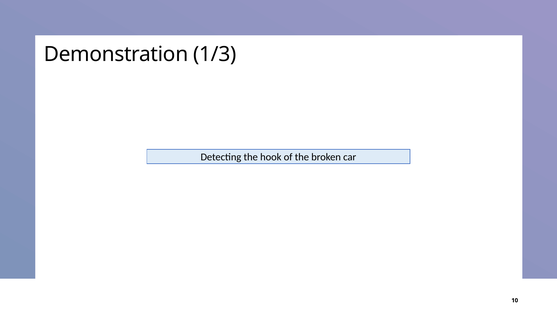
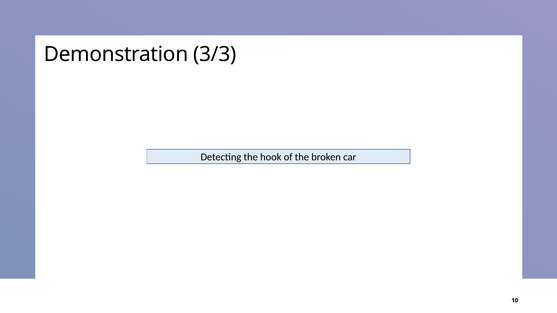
1/3: 1/3 -> 3/3 (215, 54)
